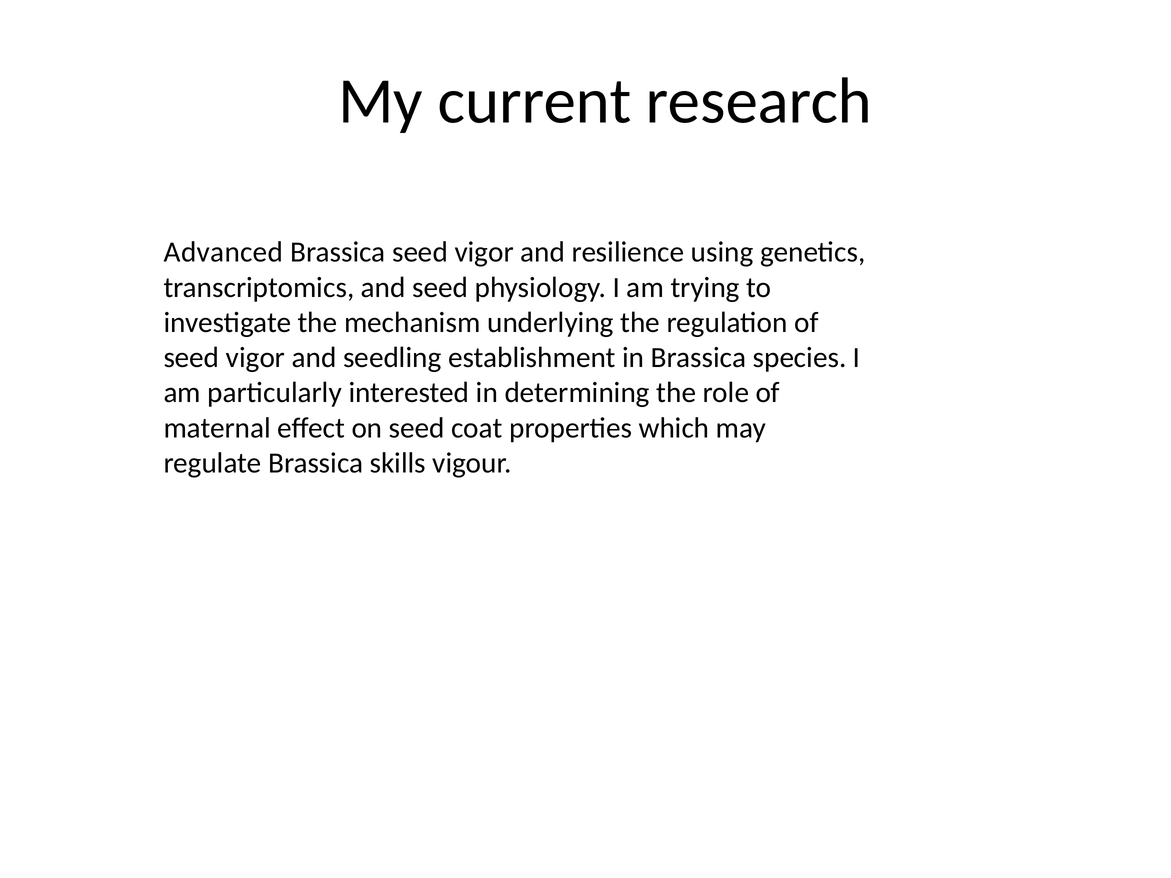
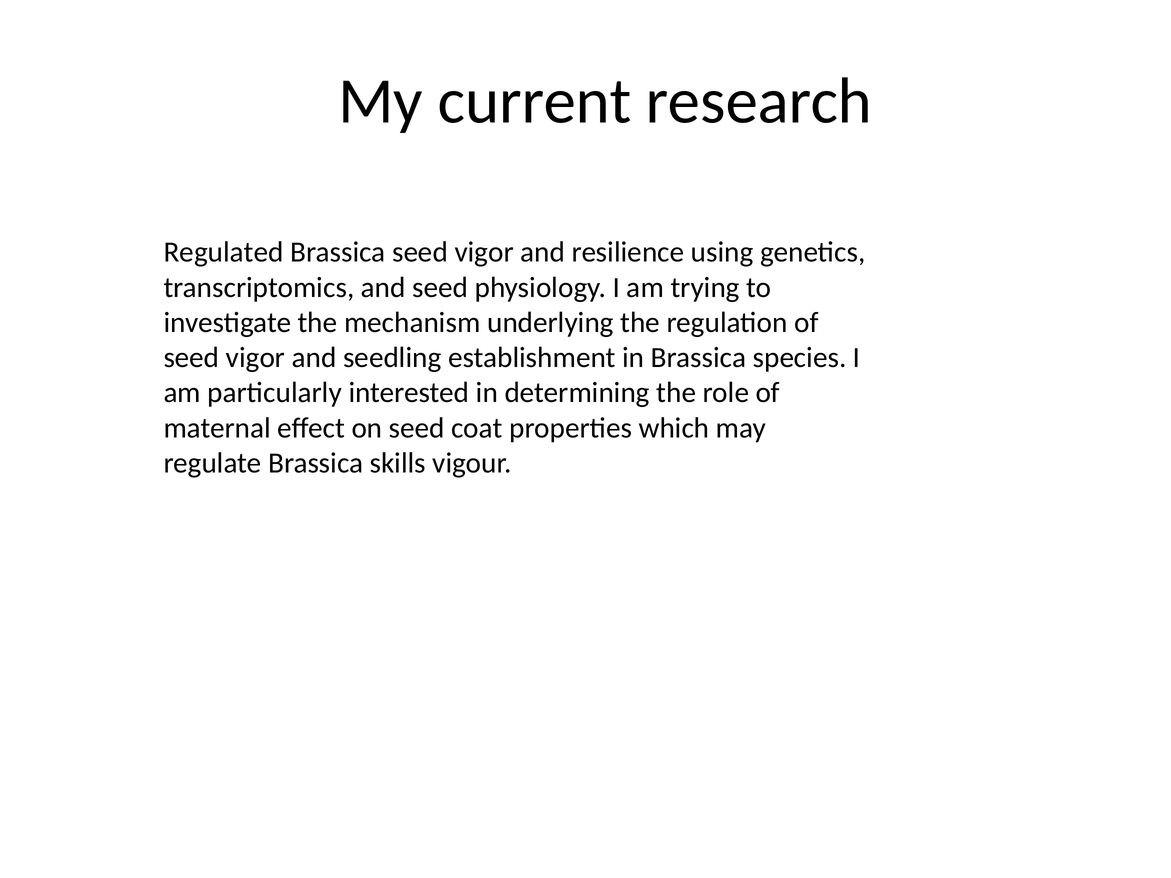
Advanced: Advanced -> Regulated (224, 252)
